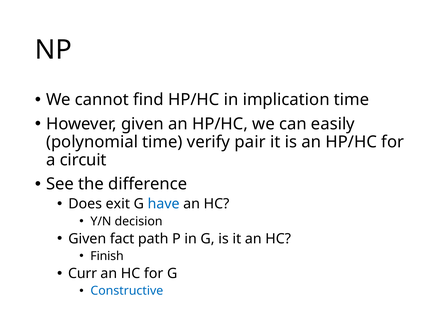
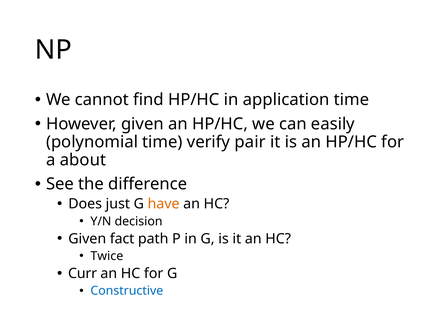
implication: implication -> application (286, 100)
circuit: circuit -> about (83, 160)
exit: exit -> just (118, 204)
have colour: blue -> orange (164, 204)
Finish: Finish -> Twice (107, 256)
